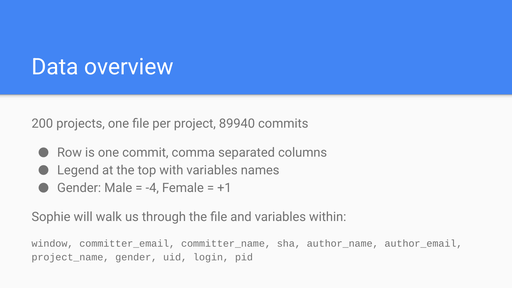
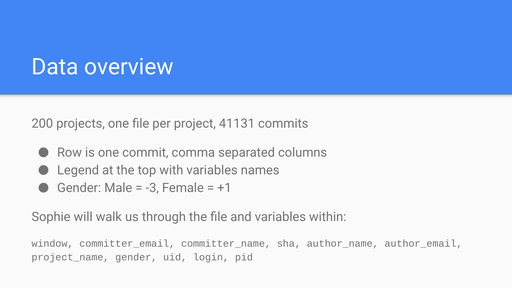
89940: 89940 -> 41131 (237, 123)
-4: -4 -> -3 (152, 188)
